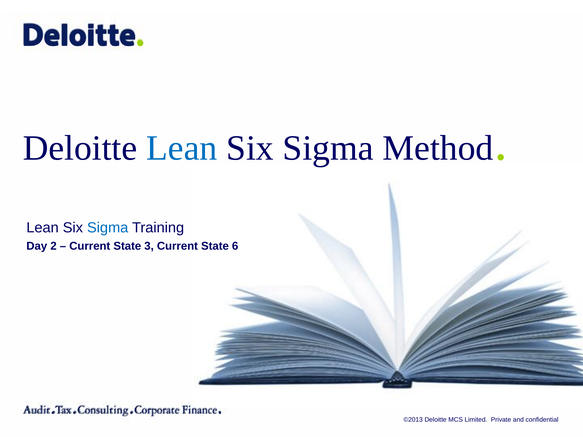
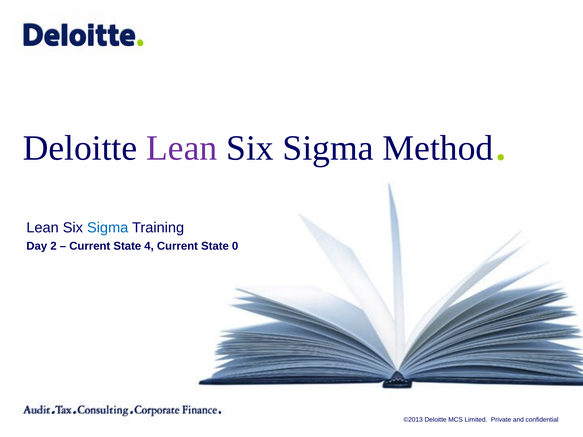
Lean colour: blue -> purple (182, 148)
3: 3 -> 4 (149, 246)
6: 6 -> 0 (235, 246)
